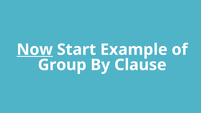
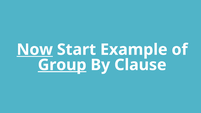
Group underline: none -> present (62, 65)
